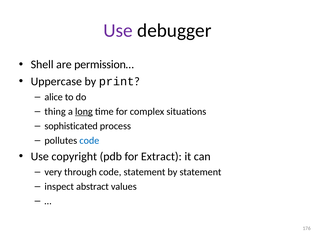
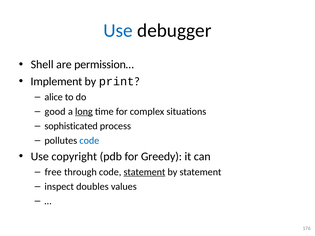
Use colour: purple -> blue (118, 30)
Uppercase: Uppercase -> Implement (56, 82)
thing: thing -> good (55, 112)
Extract: Extract -> Greedy (161, 157)
very: very -> free (53, 172)
statement underline: none -> present (144, 172)
abstract: abstract -> doubles (92, 187)
